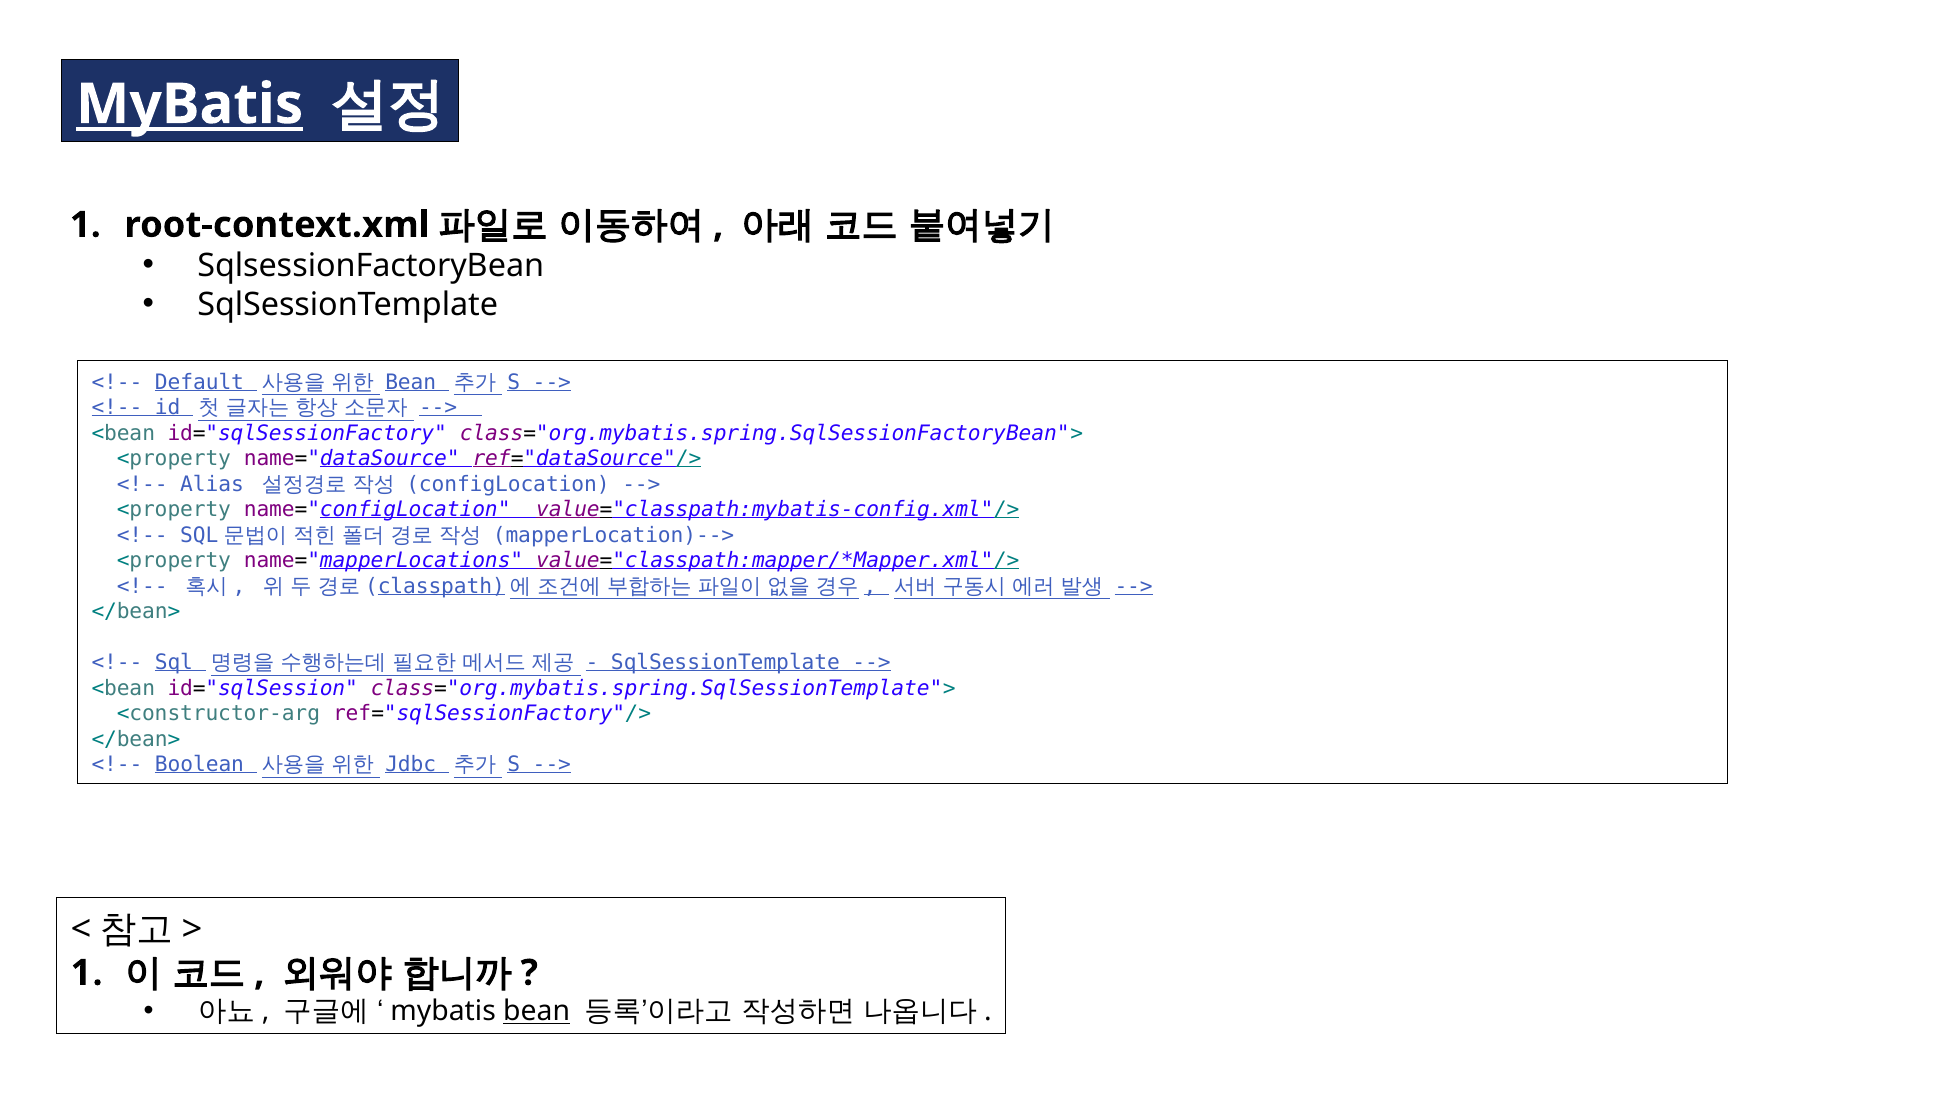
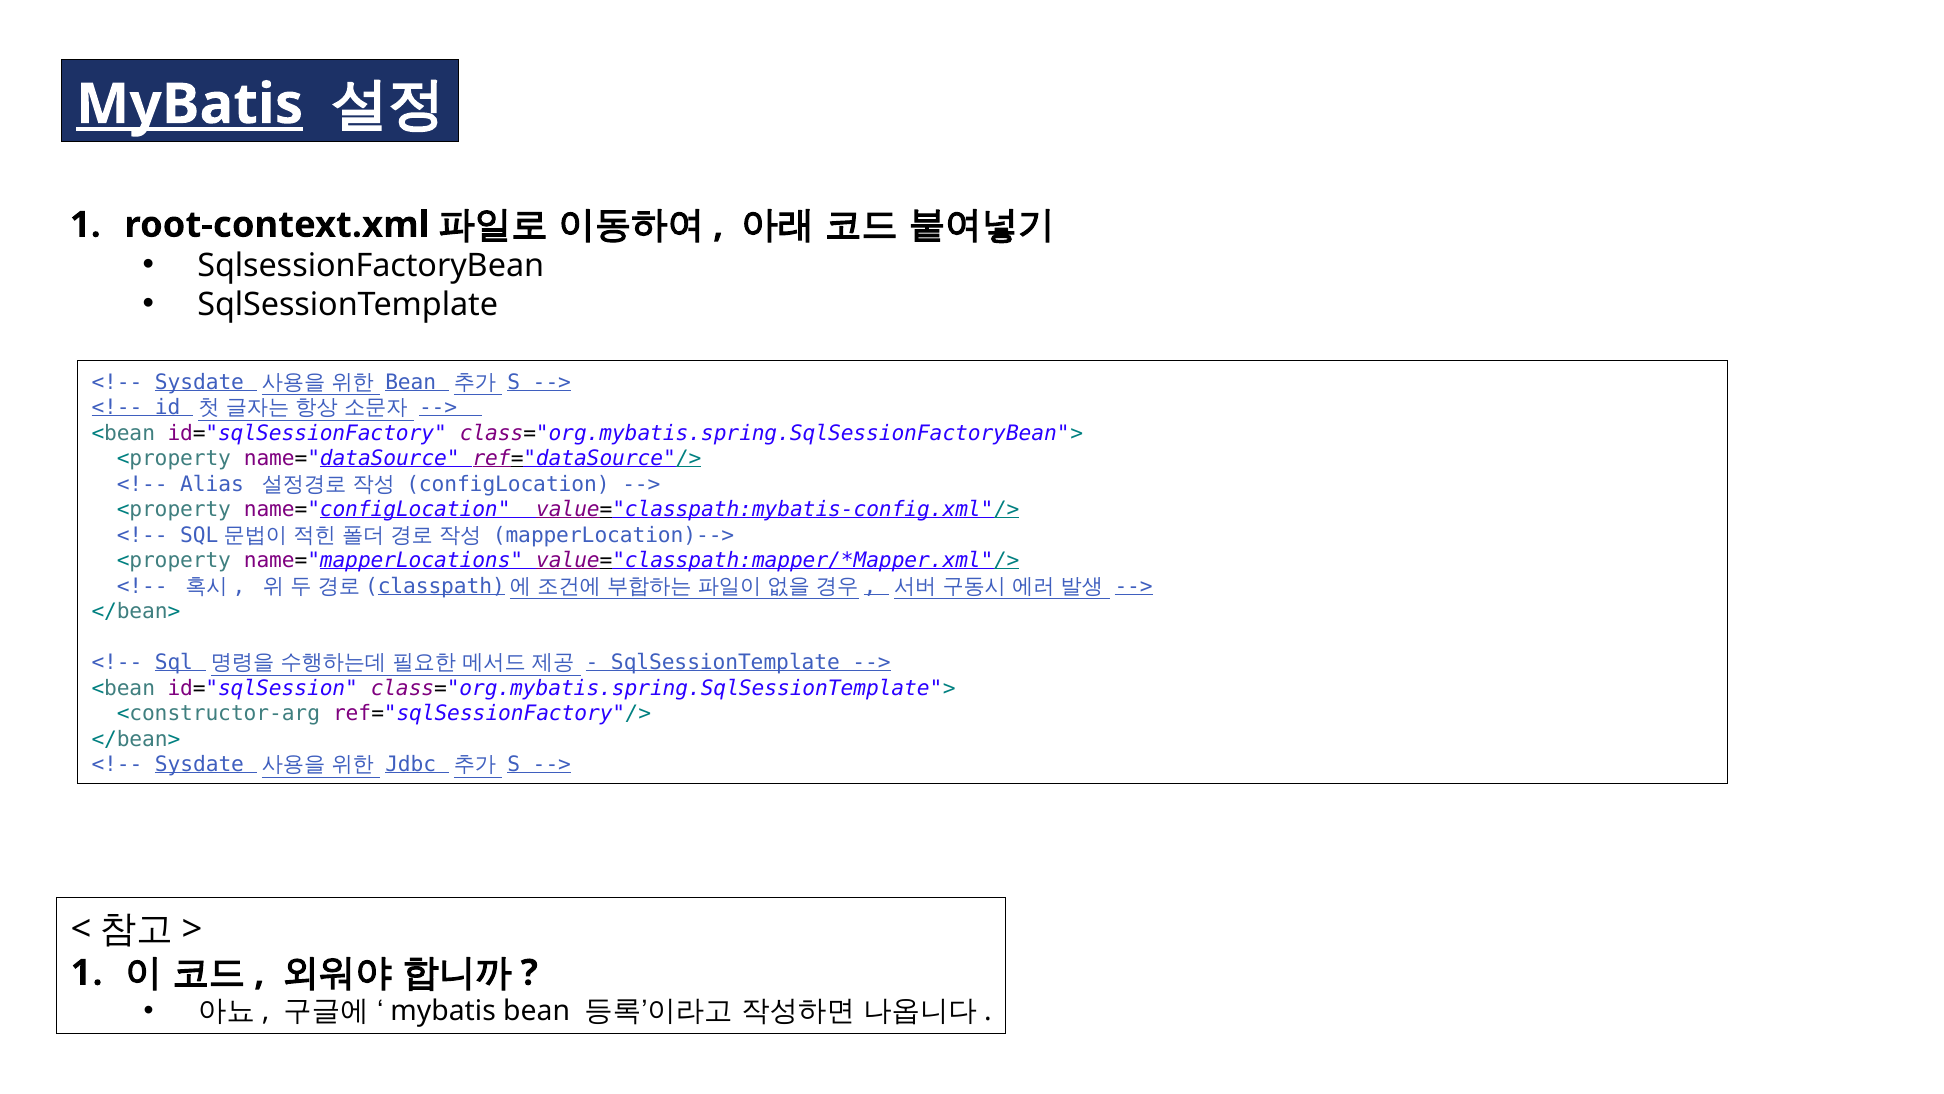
Default: Default -> Sysdate (199, 382)
Boolean: Boolean -> Sysdate (199, 764)
bean underline: present -> none (537, 1011)
